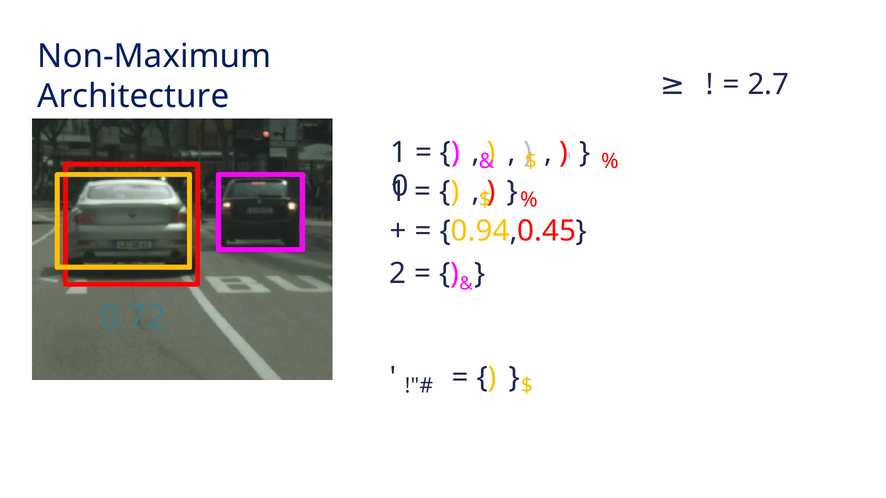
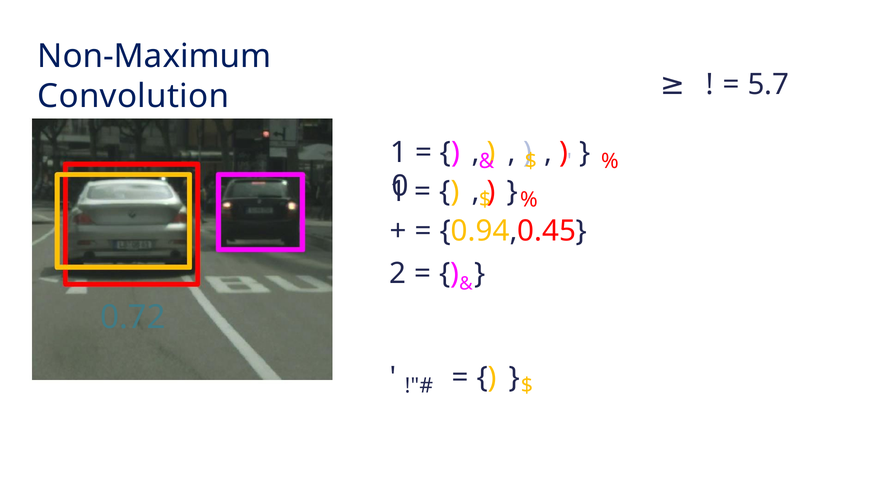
2.7: 2.7 -> 5.7 (768, 85)
Architecture: Architecture -> Convolution (133, 96)
